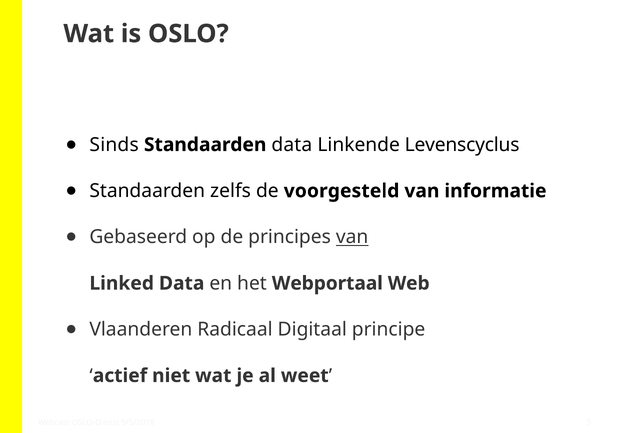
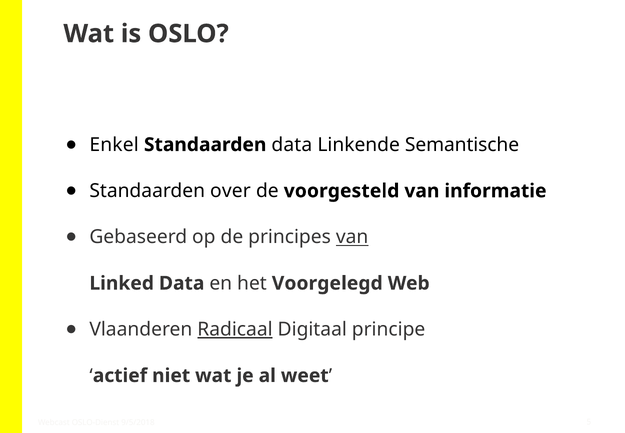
Sinds: Sinds -> Enkel (114, 145)
Levenscyclus: Levenscyclus -> Semantische (462, 145)
zelfs: zelfs -> over (230, 191)
Webportaal: Webportaal -> Voorgelegd (327, 283)
Radicaal underline: none -> present (235, 329)
